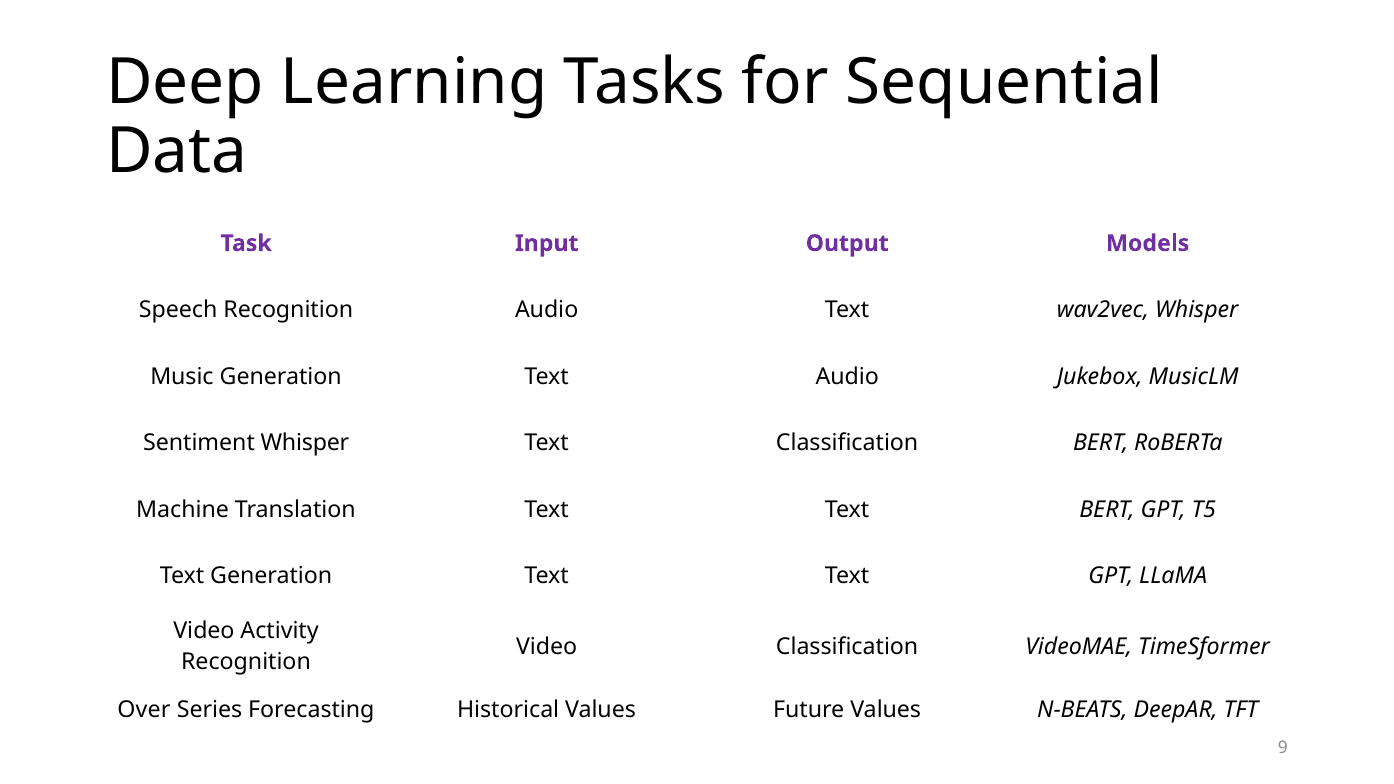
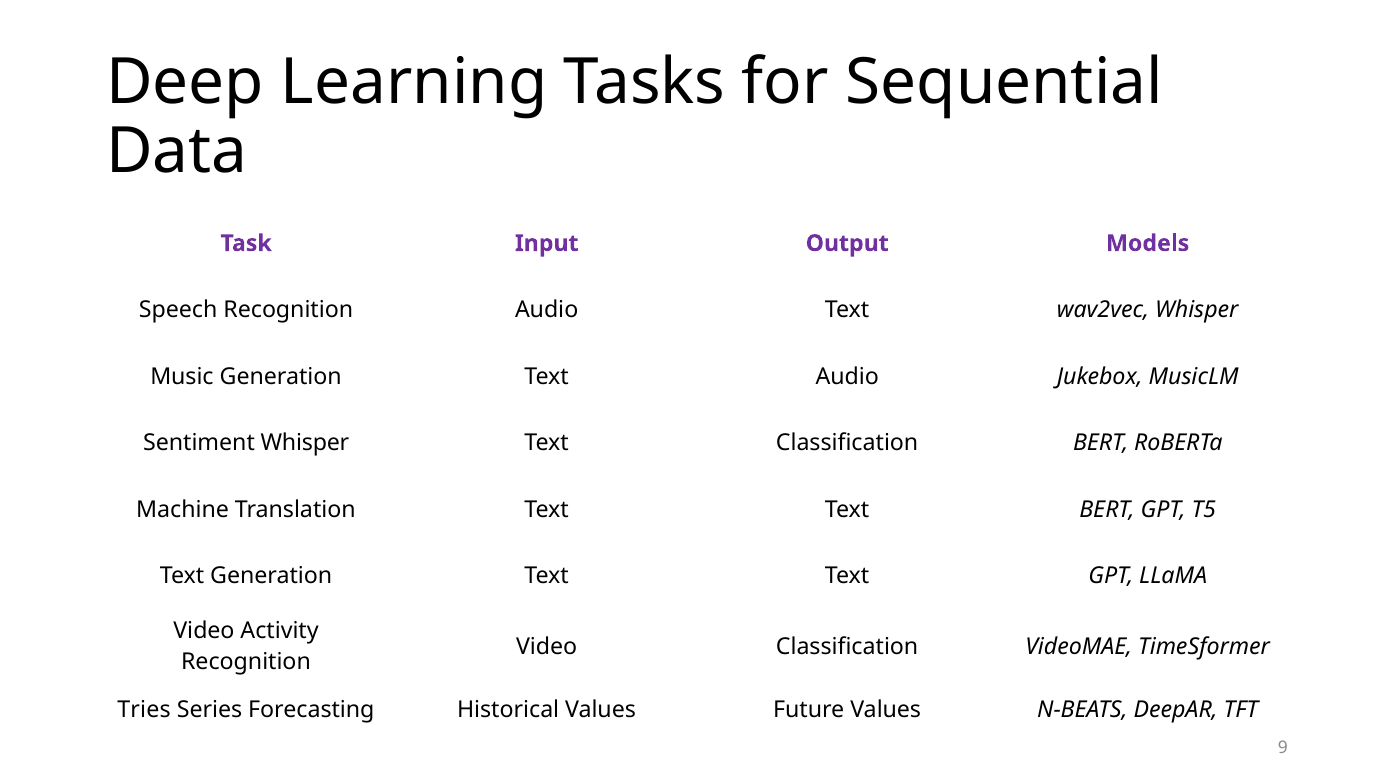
Over: Over -> Tries (144, 710)
